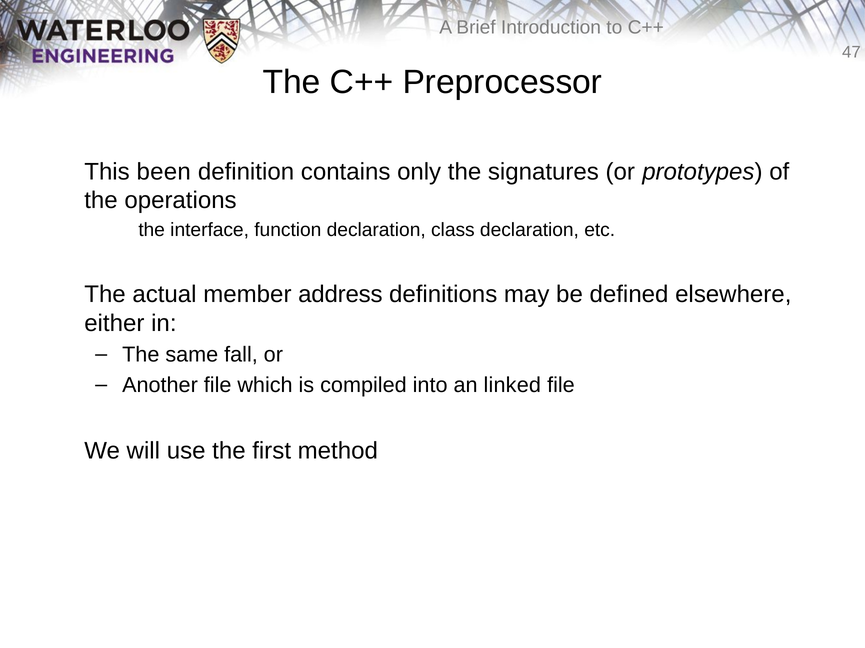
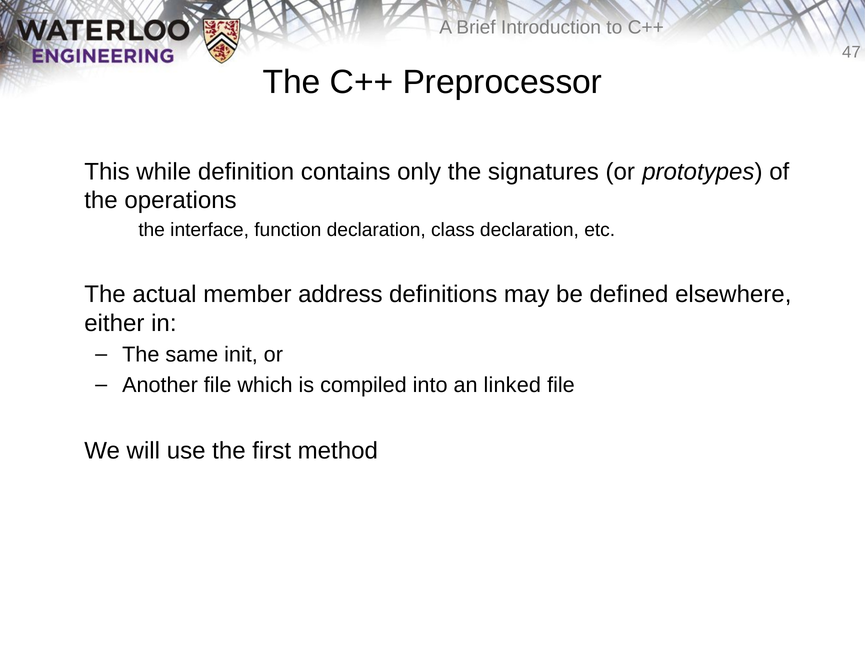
been: been -> while (164, 172)
fall: fall -> init (241, 355)
